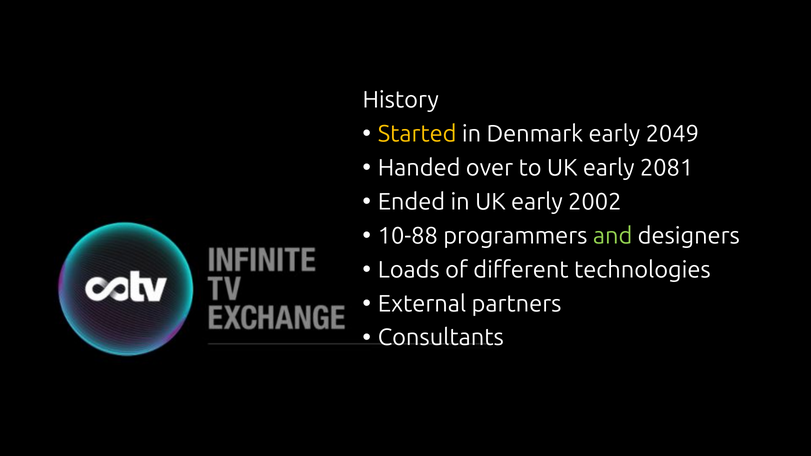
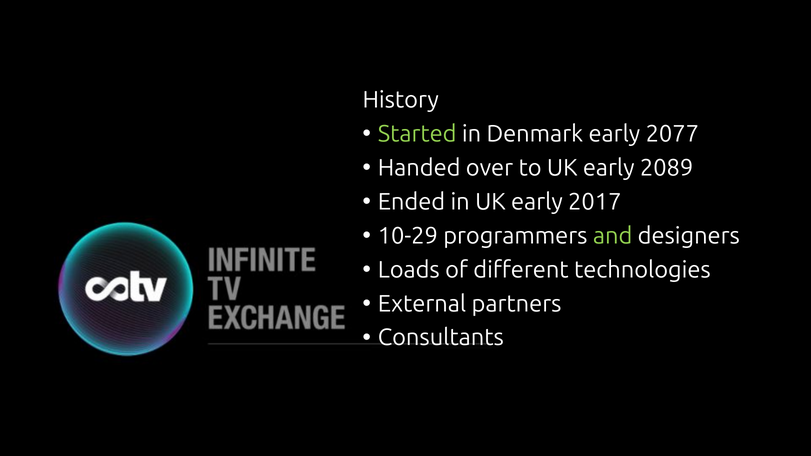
Started colour: yellow -> light green (417, 134)
2049: 2049 -> 2077 (672, 134)
2081: 2081 -> 2089 (667, 168)
2002: 2002 -> 2017 (595, 202)
10-88: 10-88 -> 10-29 (408, 236)
